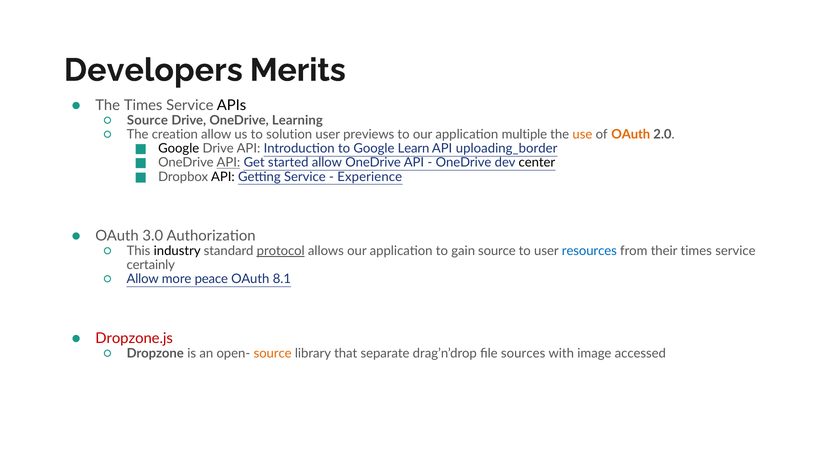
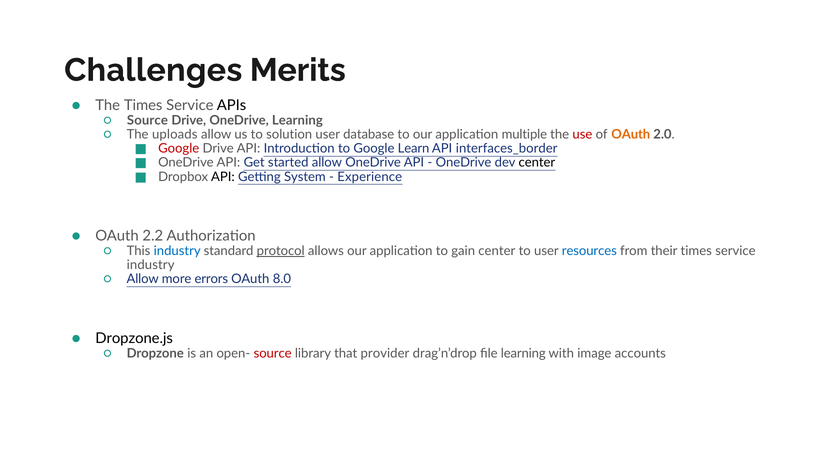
Developers: Developers -> Challenges (153, 70)
creation: creation -> uploads (175, 134)
previews: previews -> database (369, 134)
use colour: orange -> red (582, 134)
Google colour: black -> red (179, 149)
uploading_border: uploading_border -> interfaces_border (507, 149)
API underline: present -> none (228, 163)
Getting Service: Service -> System (305, 177)
3.0: 3.0 -> 2.2 (153, 236)
industry colour: black -> blue (177, 251)
gain source: source -> center (497, 251)
certainly: certainly -> industry (151, 265)
peace: peace -> errors (211, 279)
8.1: 8.1 -> 8.0 (282, 279)
Dropzone.js colour: red -> black (134, 338)
source colour: orange -> red (273, 354)
separate: separate -> provider (385, 354)
file sources: sources -> learning (523, 354)
accessed: accessed -> accounts (640, 354)
